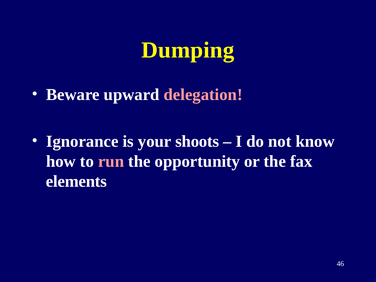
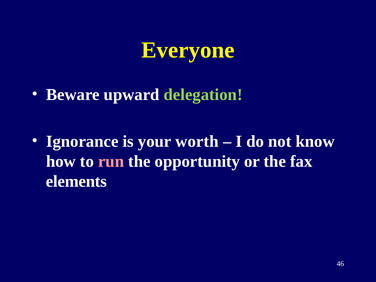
Dumping: Dumping -> Everyone (188, 50)
delegation colour: pink -> light green (203, 95)
shoots: shoots -> worth (197, 141)
